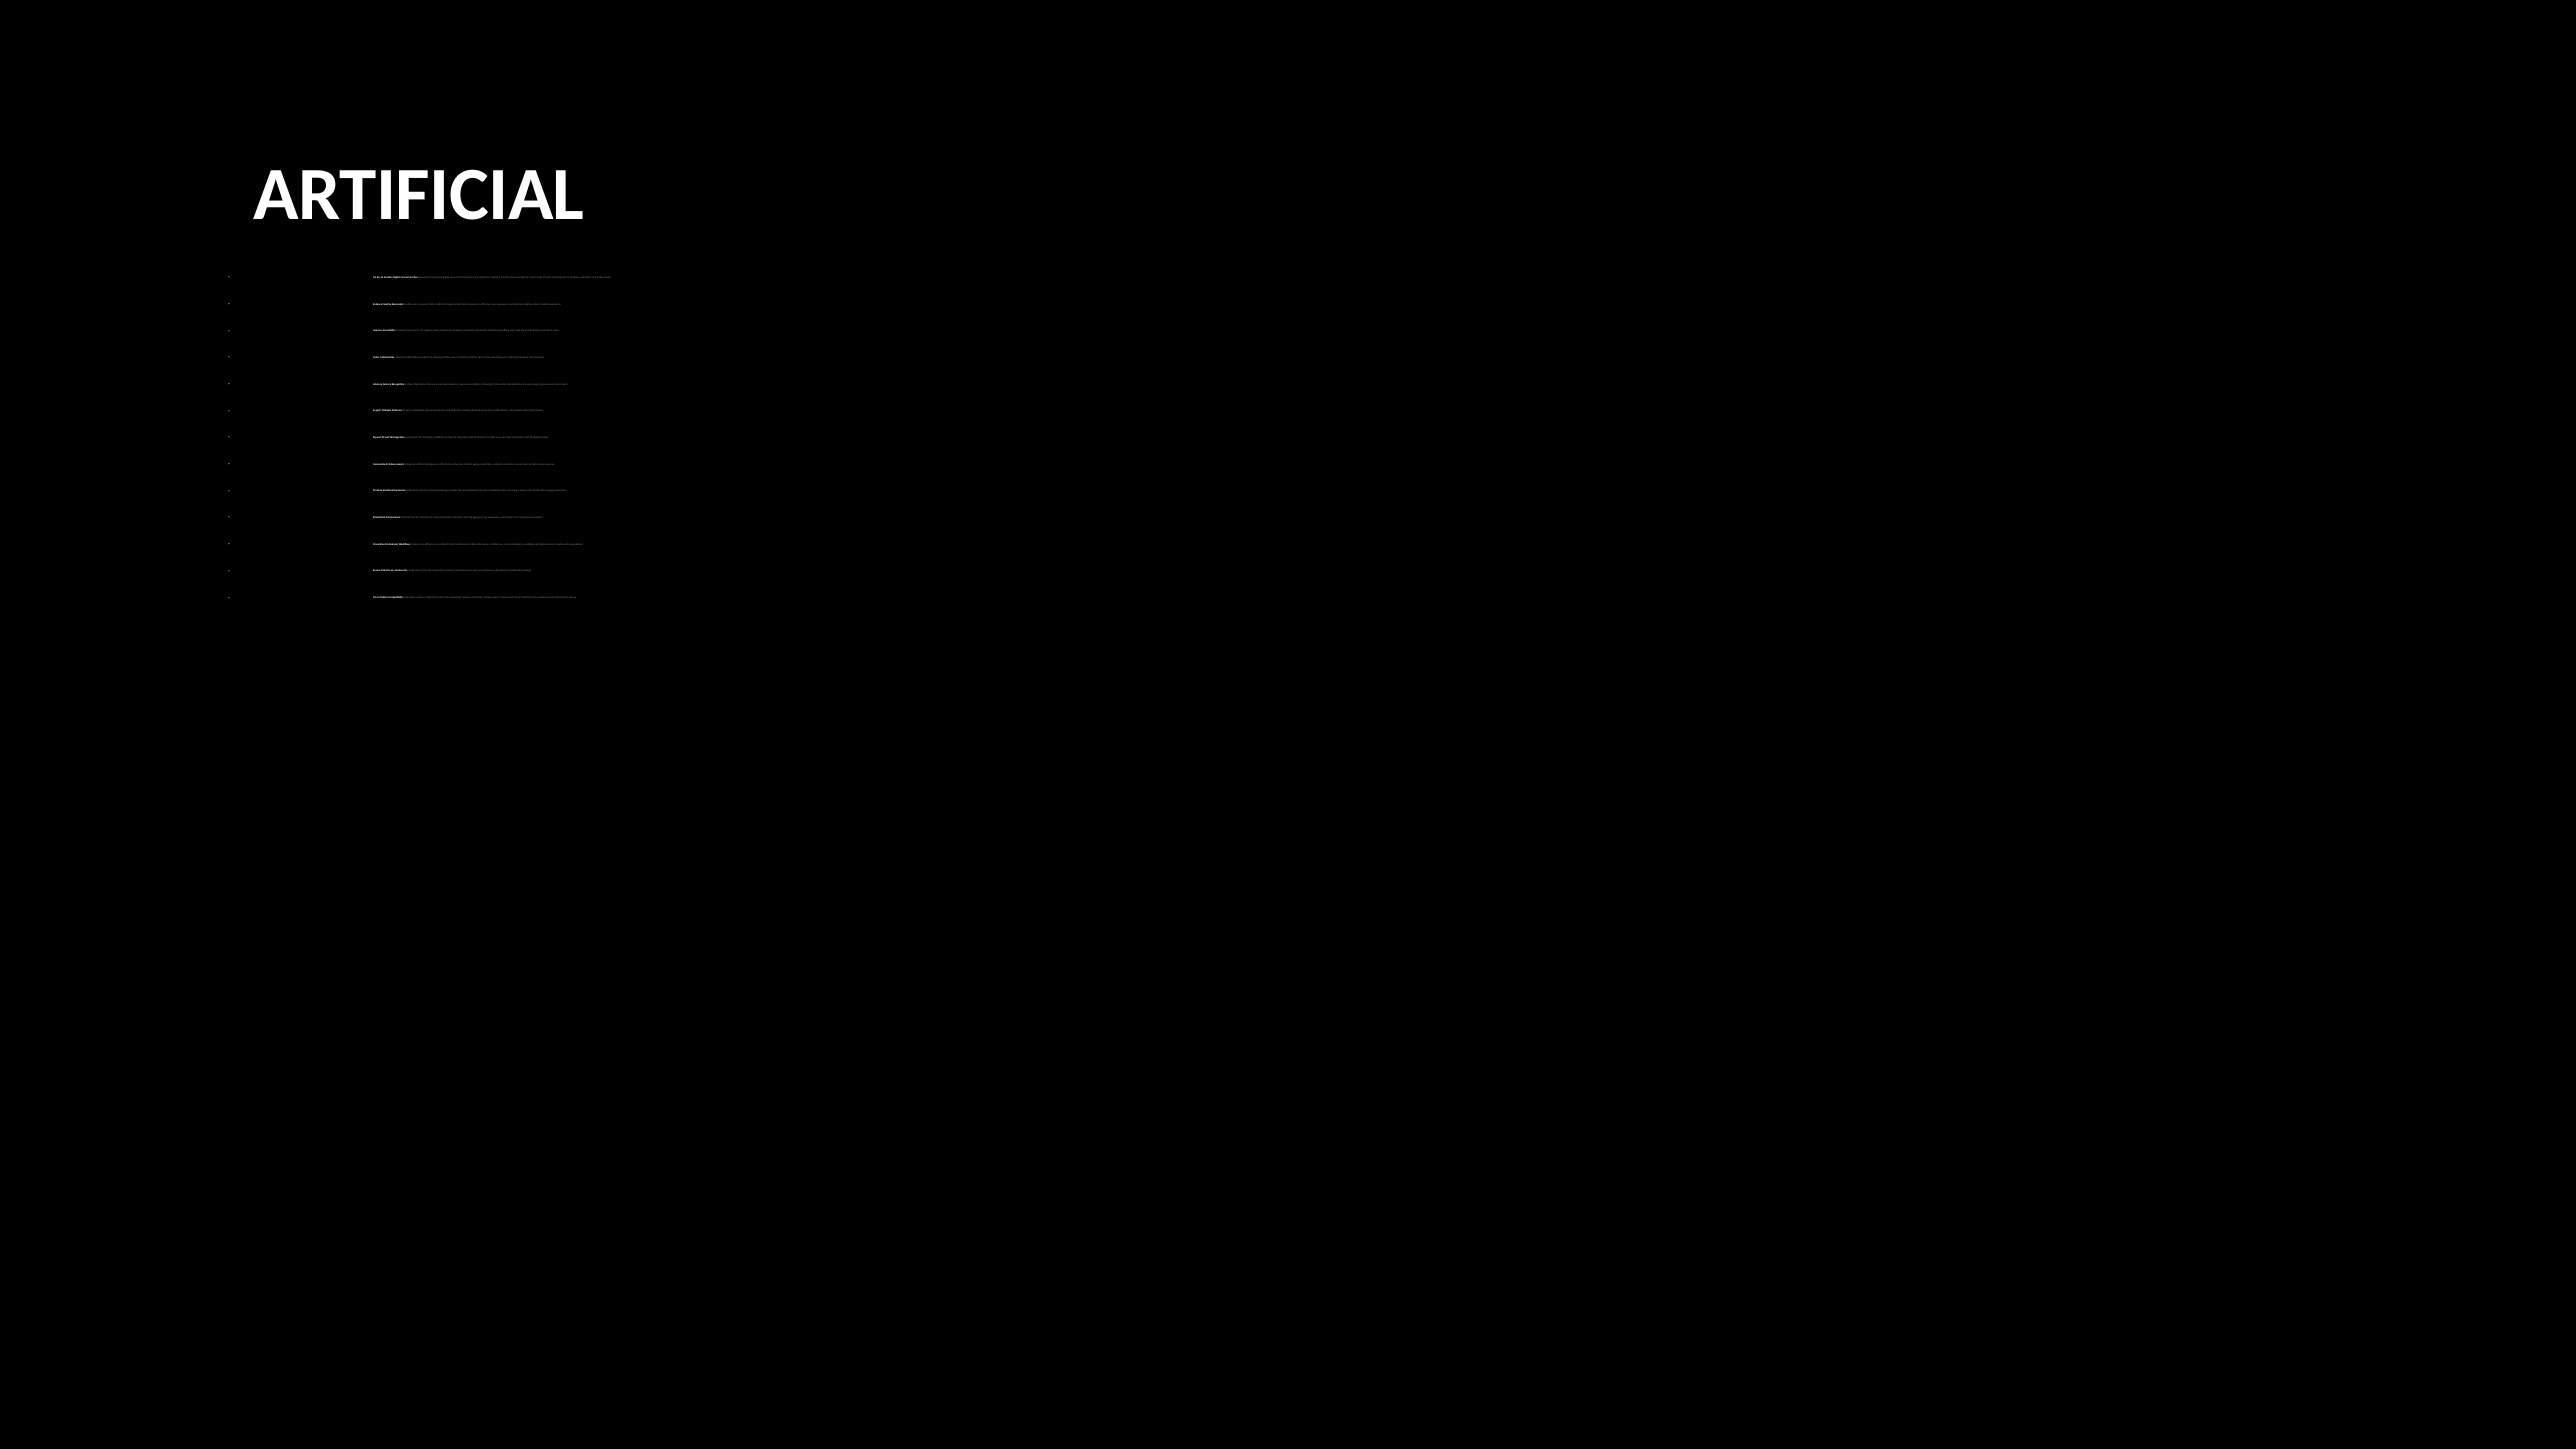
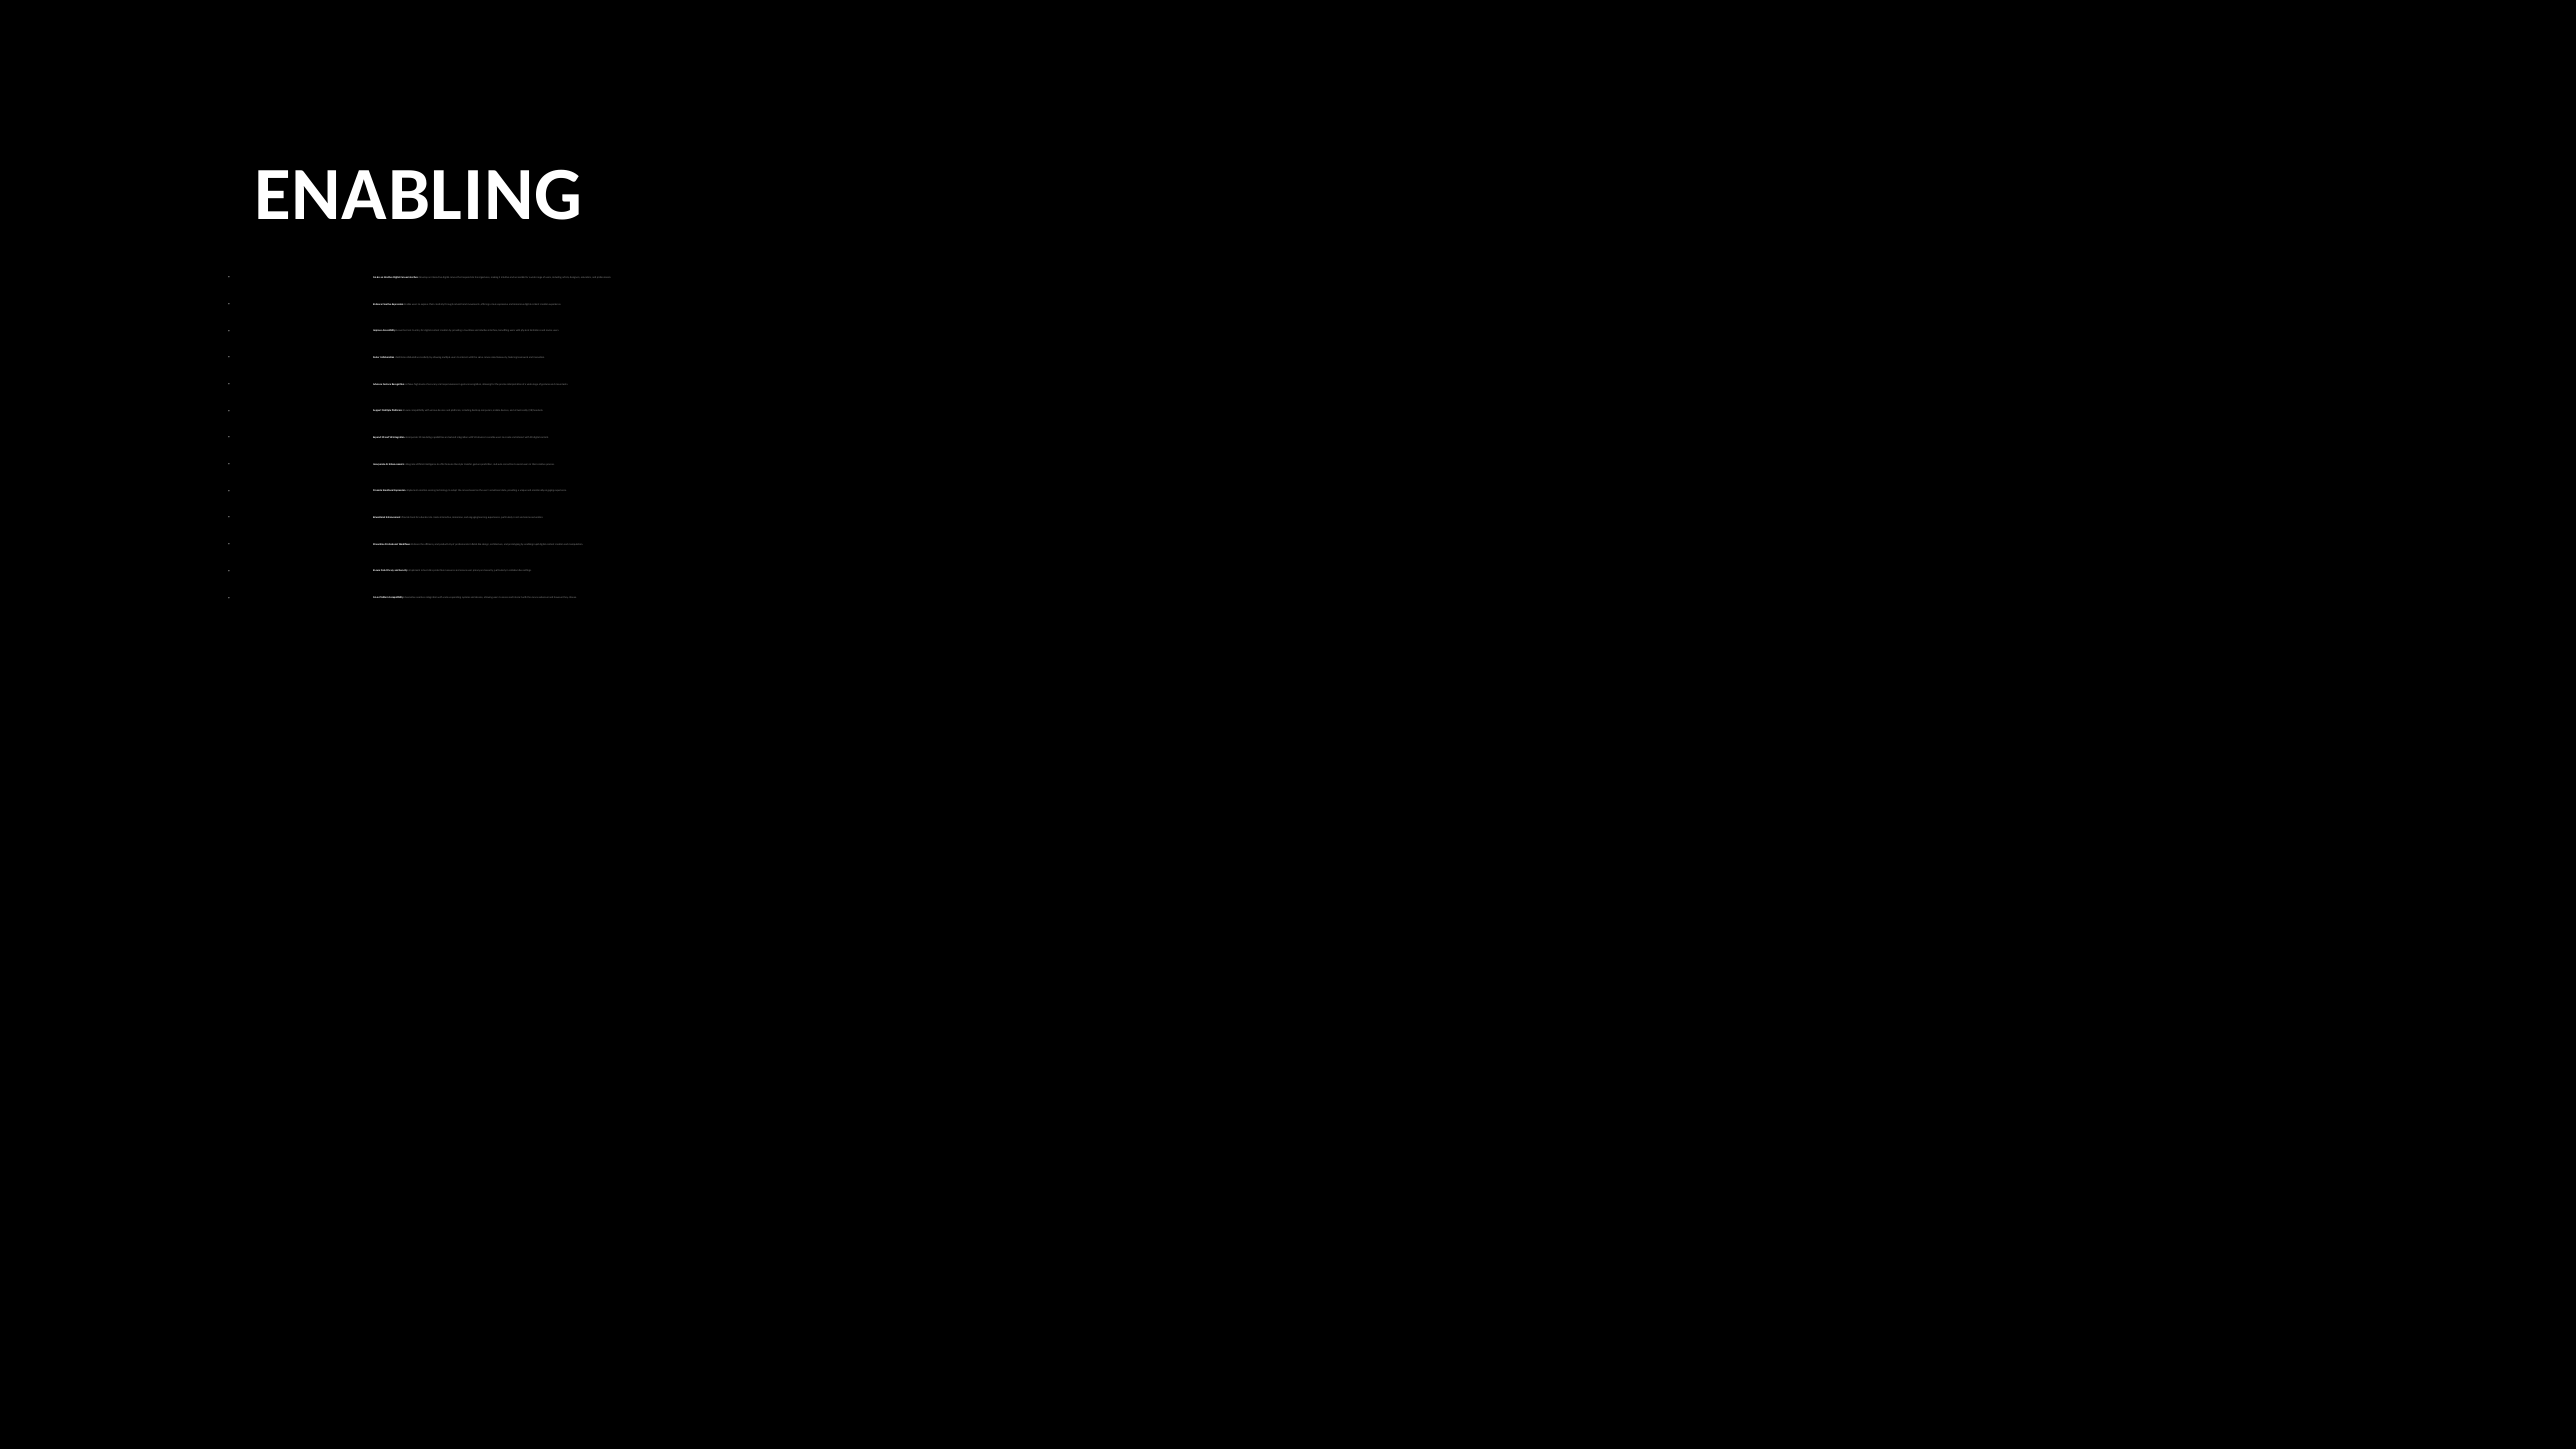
ARTIFICIAL: ARTIFICIAL -> ENABLING (418, 195)
